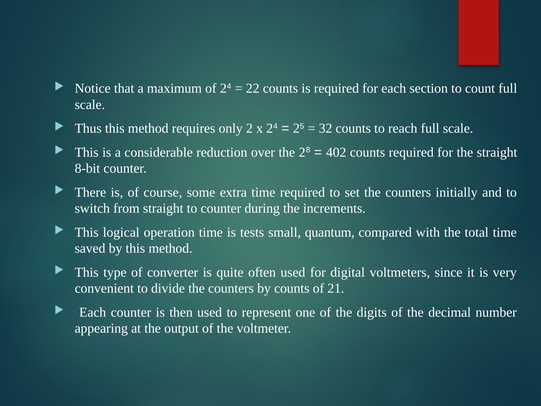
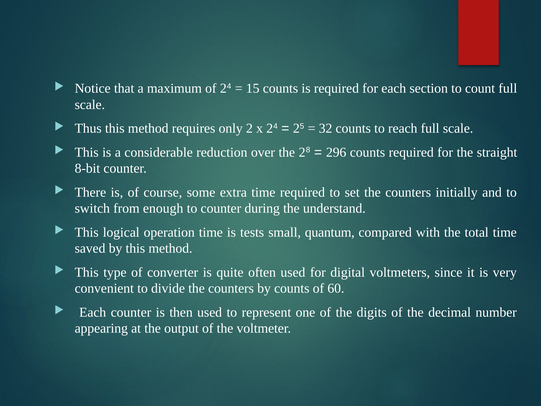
22: 22 -> 15 (253, 88)
402: 402 -> 296 (336, 152)
from straight: straight -> enough (163, 208)
increments: increments -> understand (334, 208)
21: 21 -> 60 (336, 288)
